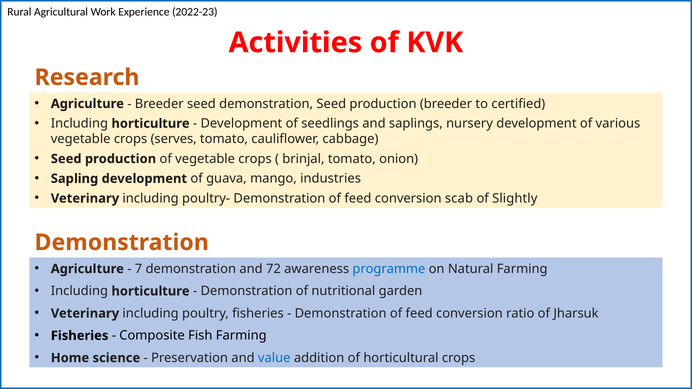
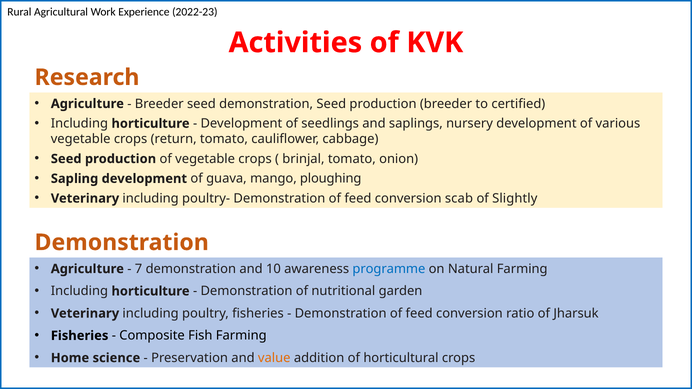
serves: serves -> return (174, 139)
industries: industries -> ploughing (331, 179)
72: 72 -> 10 (273, 269)
value colour: blue -> orange (274, 358)
